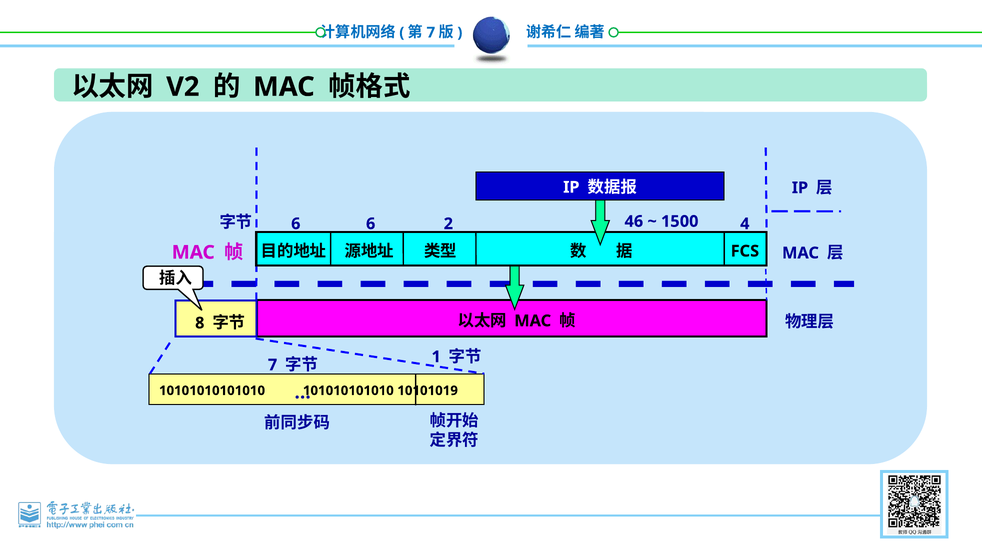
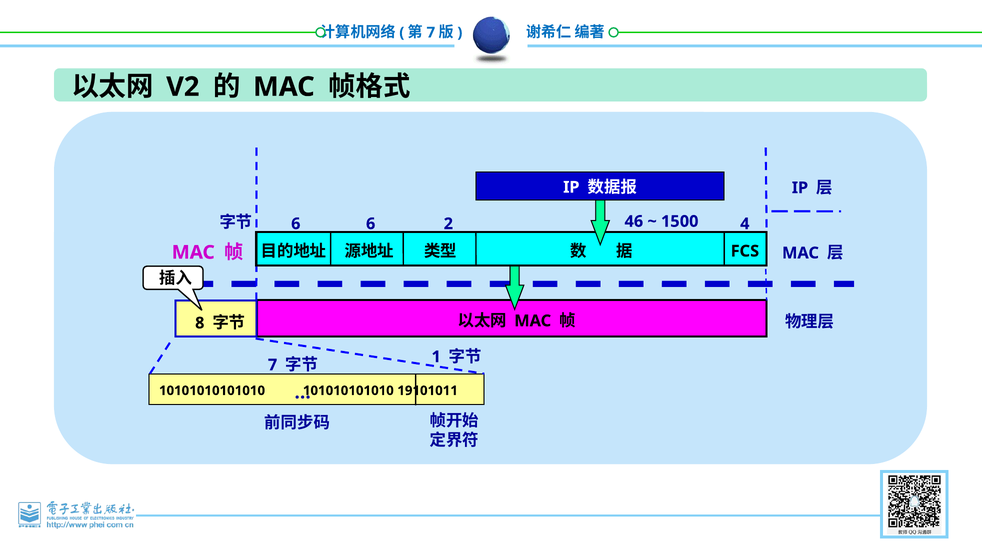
10101019: 10101019 -> 19101011 (428, 391)
